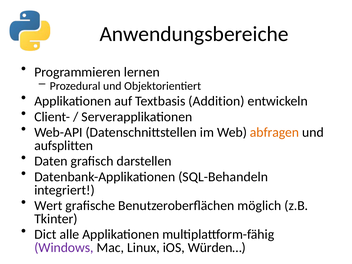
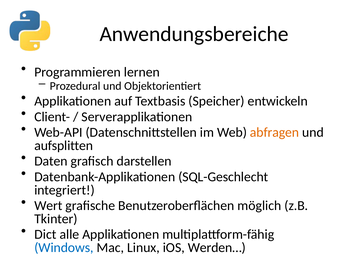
Addition: Addition -> Speicher (217, 101)
SQL-Behandeln: SQL-Behandeln -> SQL-Geschlecht (223, 177)
Windows colour: purple -> blue (64, 248)
Würden…: Würden… -> Werden… (217, 248)
